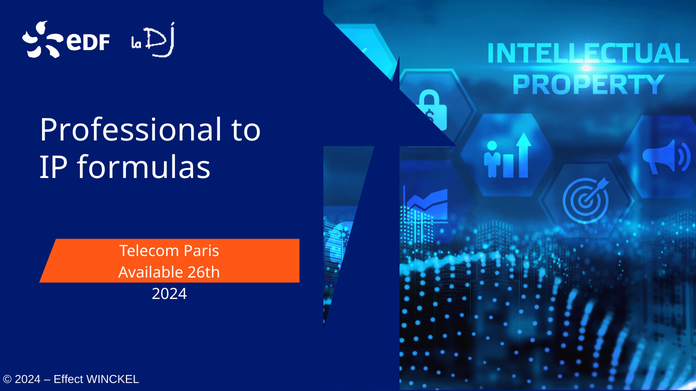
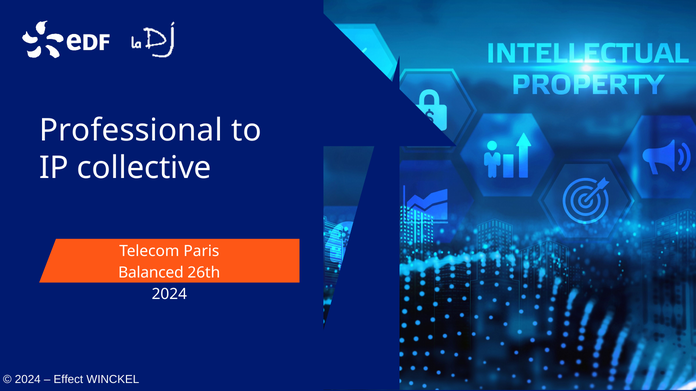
formulas: formulas -> collective (144, 168)
Available: Available -> Balanced (151, 273)
